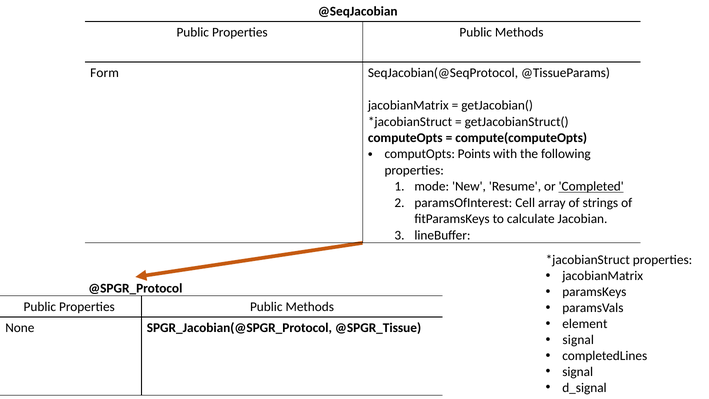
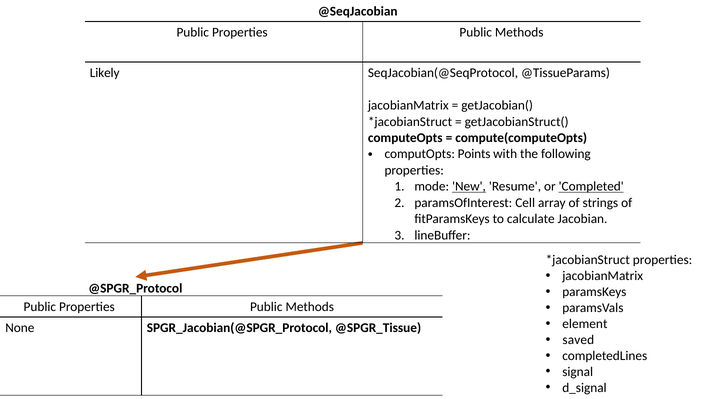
Form: Form -> Likely (105, 73)
New underline: none -> present (469, 186)
signal: signal -> saved (578, 340)
